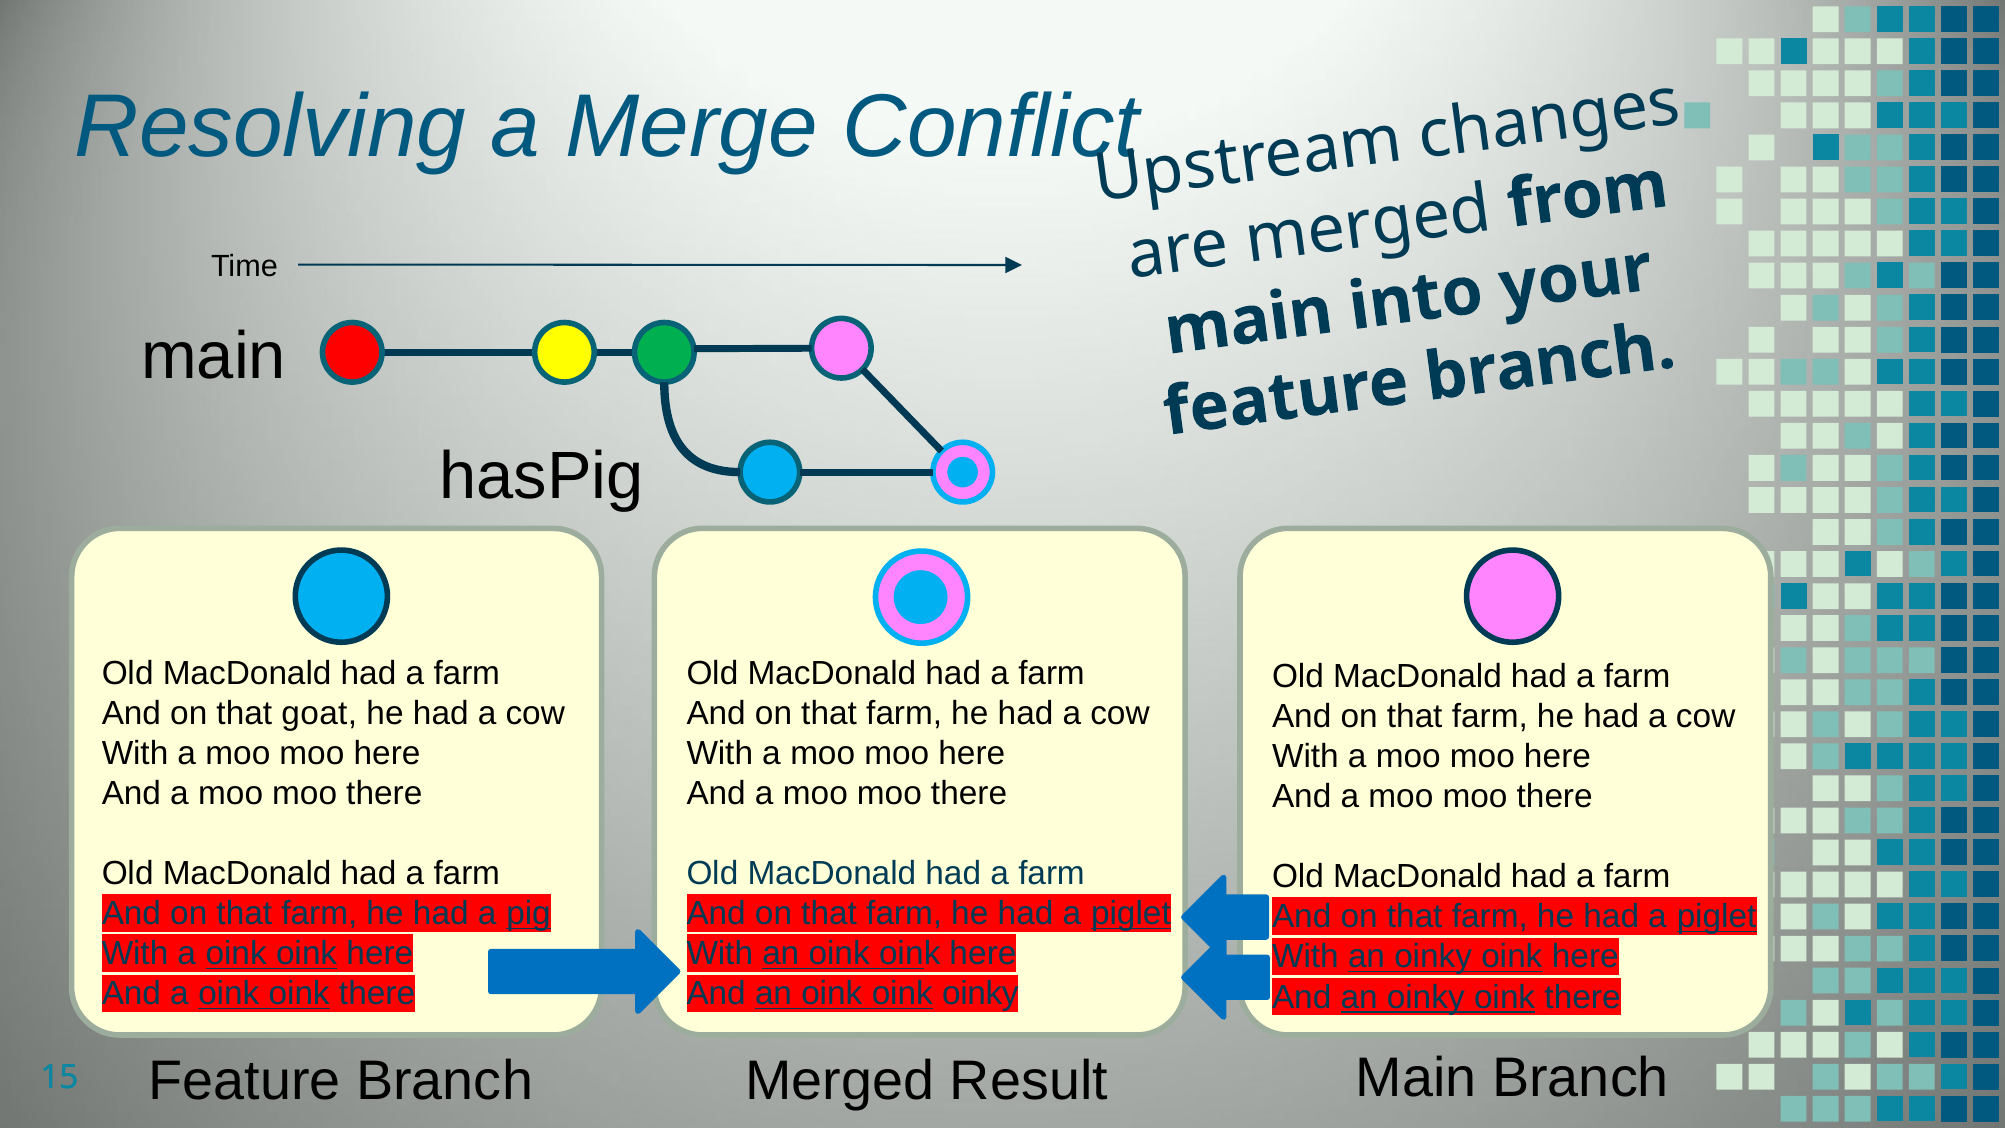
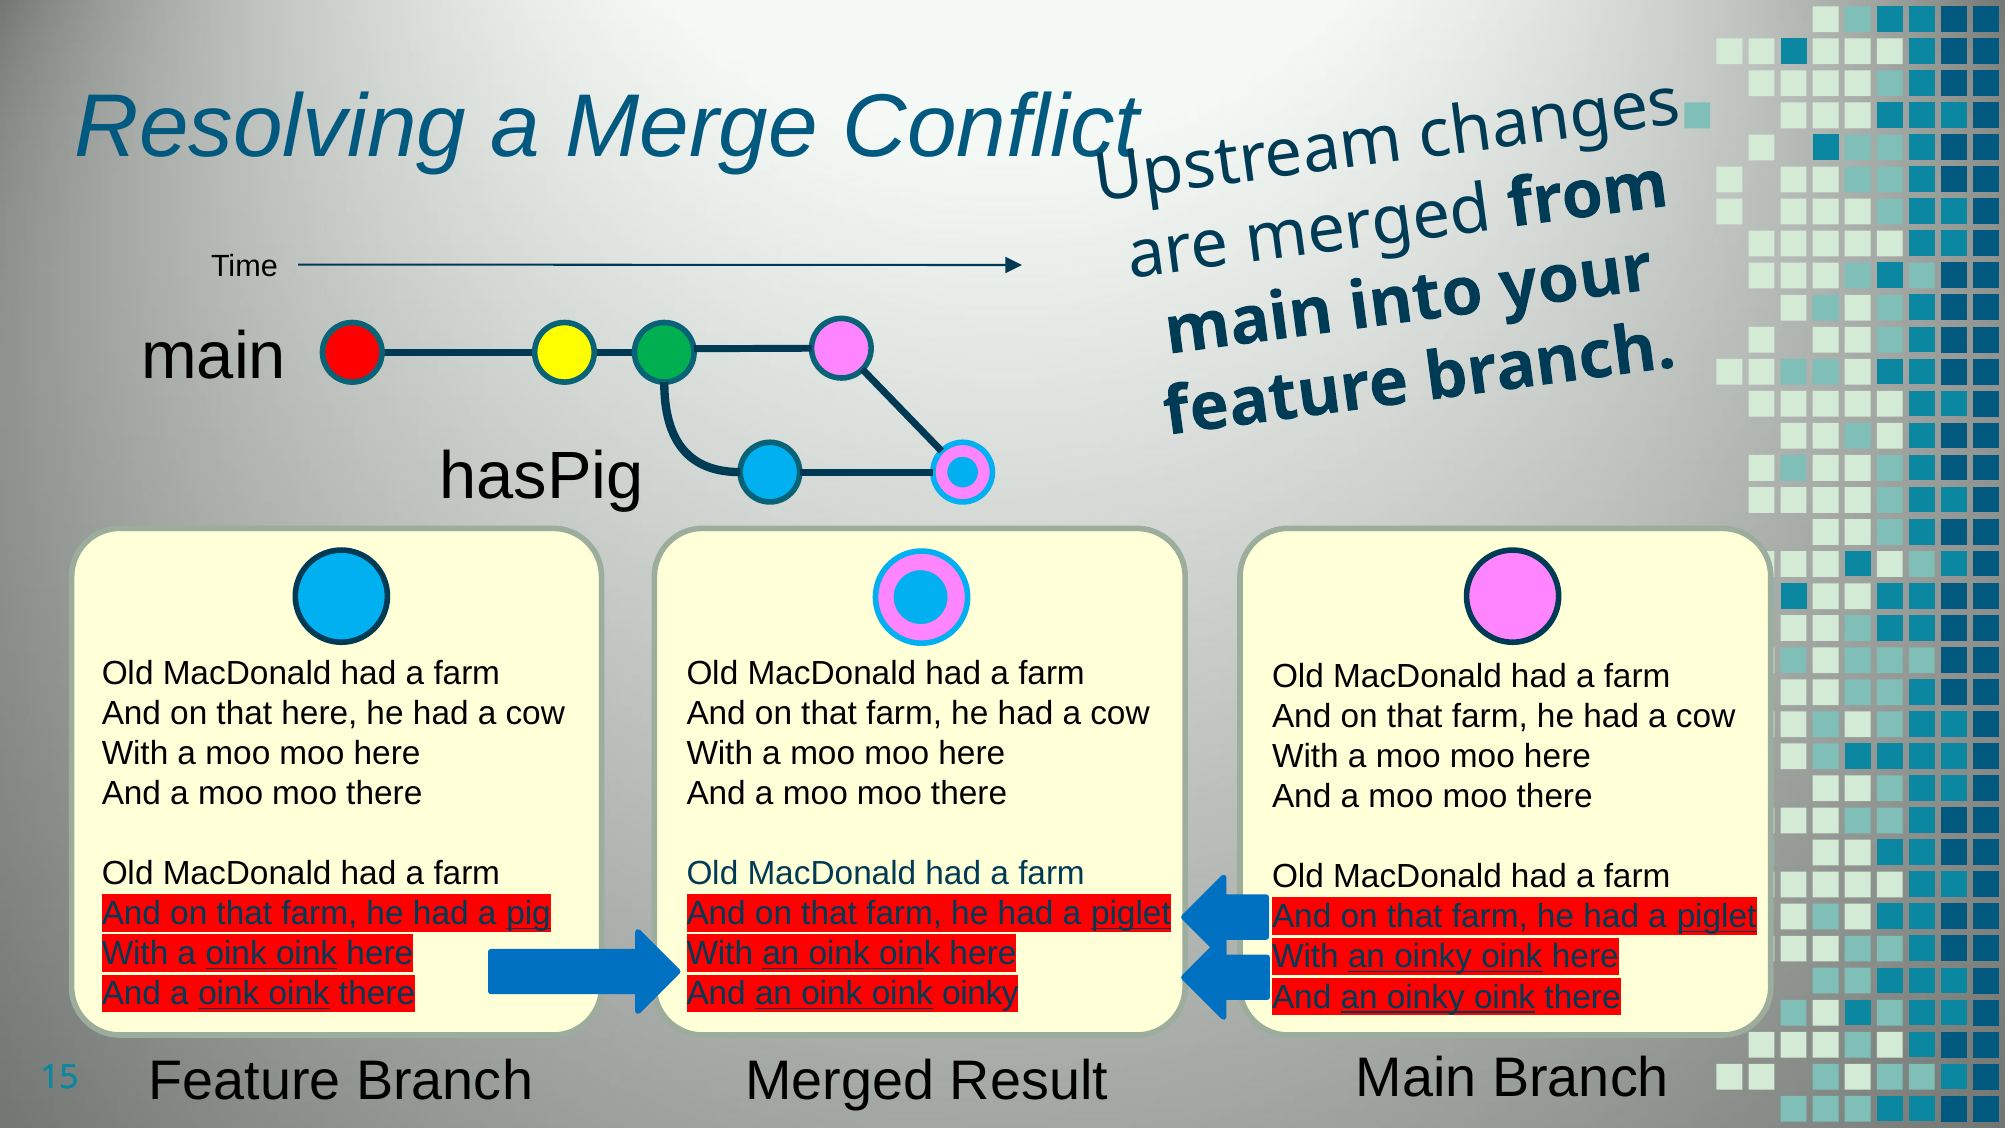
that goat: goat -> here (319, 713)
